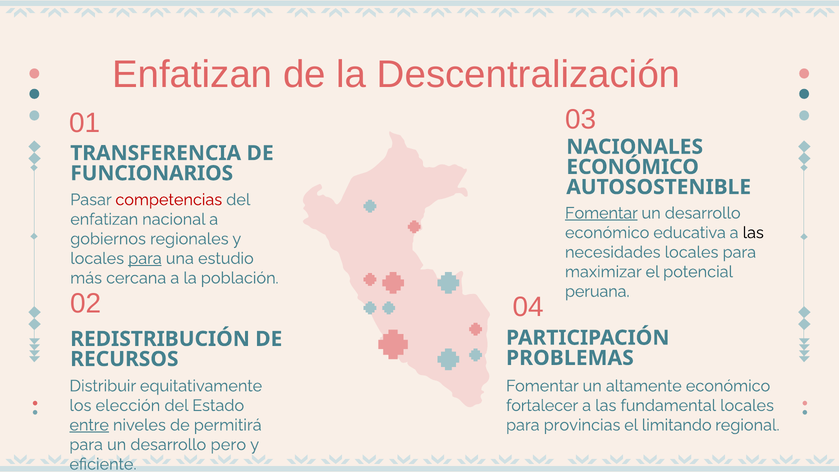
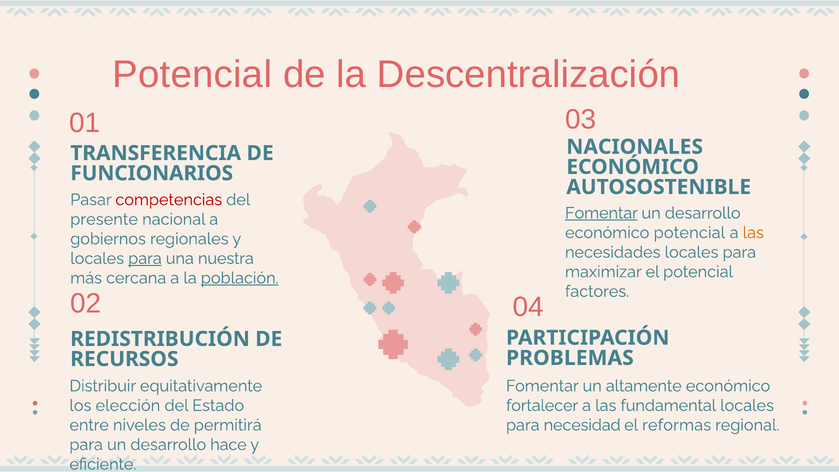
Enfatizan: Enfatizan -> Potencial (192, 75)
enfatizan: enfatizan -> presente (104, 219)
económico educativa: educativa -> potencial (689, 233)
las colour: black -> orange (753, 233)
estudio: estudio -> nuestra (226, 258)
población underline: none -> present (240, 278)
peruana: peruana -> factores (597, 291)
entre underline: present -> none (89, 425)
provincias: provincias -> necesidad (582, 425)
limitando: limitando -> reformas (677, 425)
pero: pero -> hace (228, 445)
